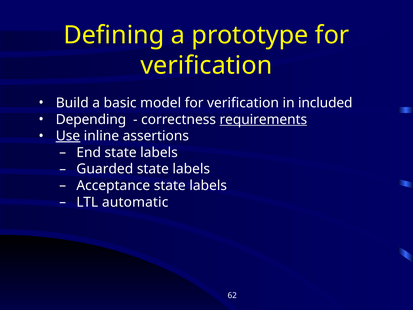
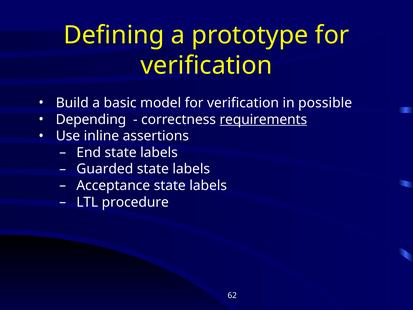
included: included -> possible (325, 103)
Use underline: present -> none (68, 136)
automatic: automatic -> procedure (135, 202)
